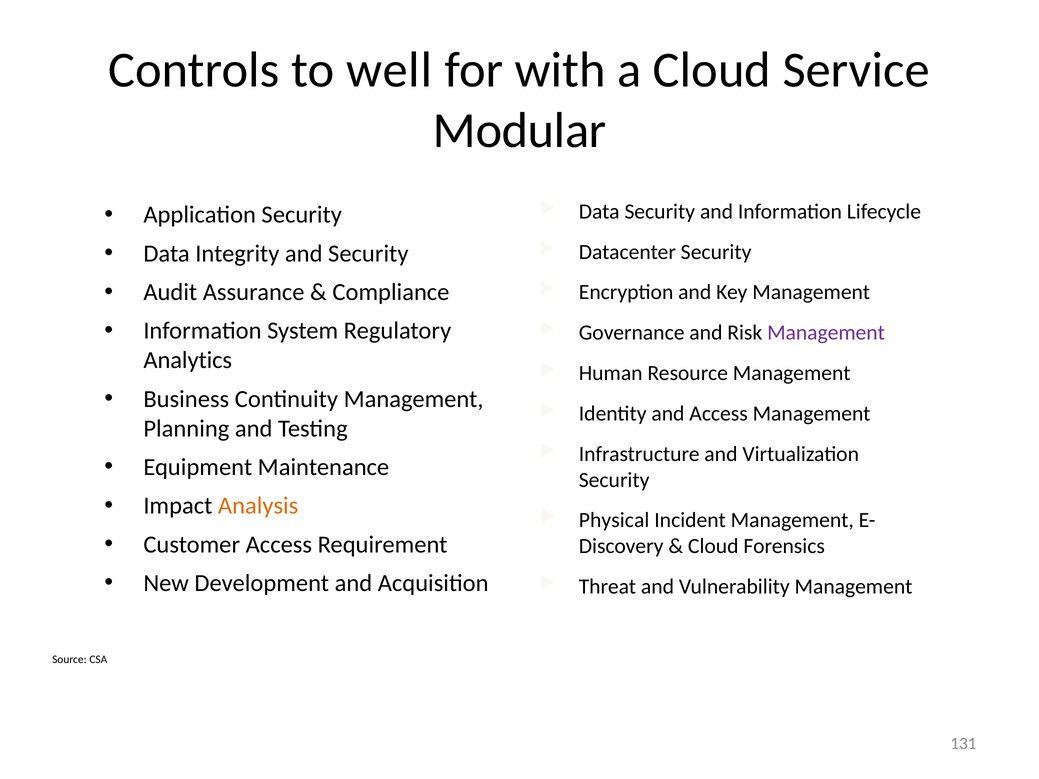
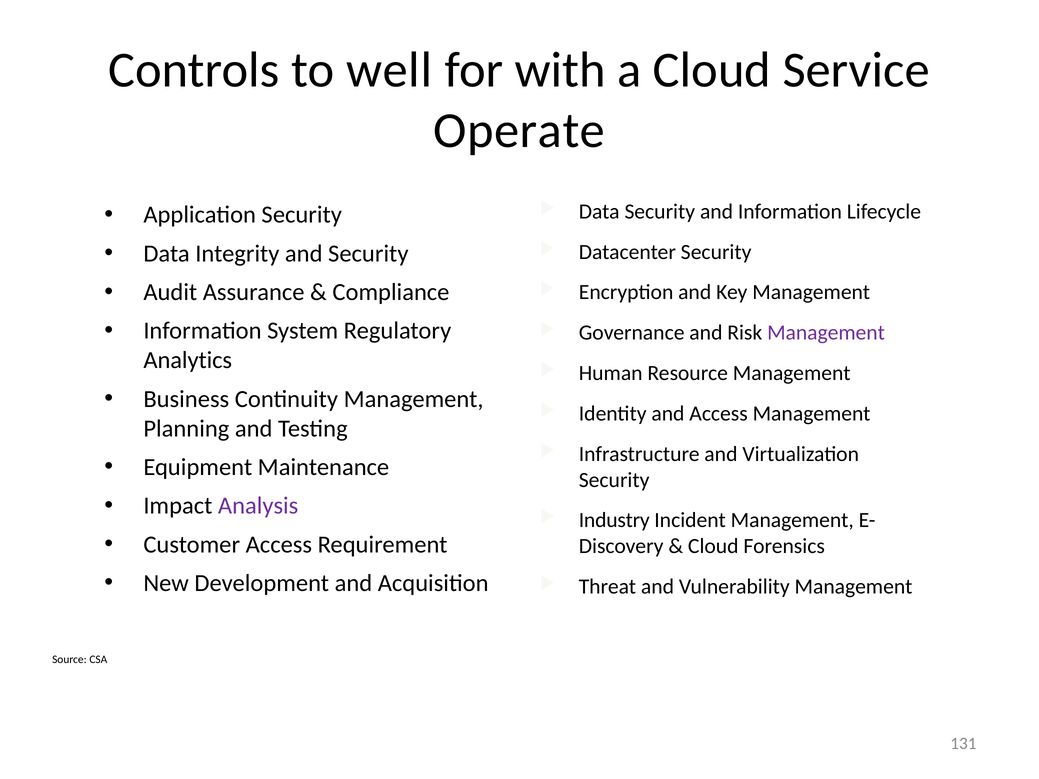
Modular: Modular -> Operate (519, 131)
Analysis colour: orange -> purple (258, 506)
Physical: Physical -> Industry (614, 520)
